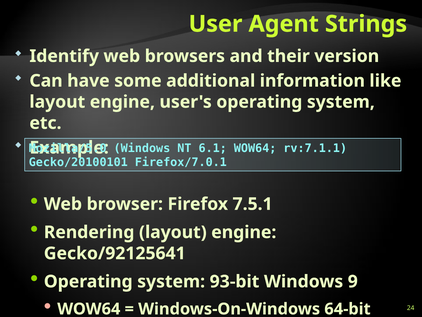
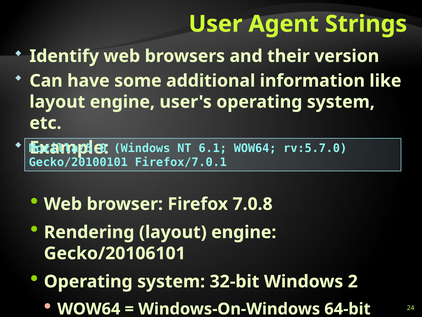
rv:7.1.1: rv:7.1.1 -> rv:5.7.0 (315, 148)
7.5.1: 7.5.1 -> 7.0.8 (253, 204)
Gecko/92125641: Gecko/92125641 -> Gecko/20106101 (115, 253)
93-bit: 93-bit -> 32-bit (235, 281)
9: 9 -> 2 (353, 281)
